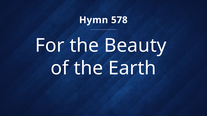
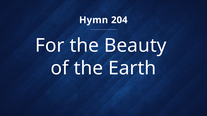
578: 578 -> 204 (119, 20)
